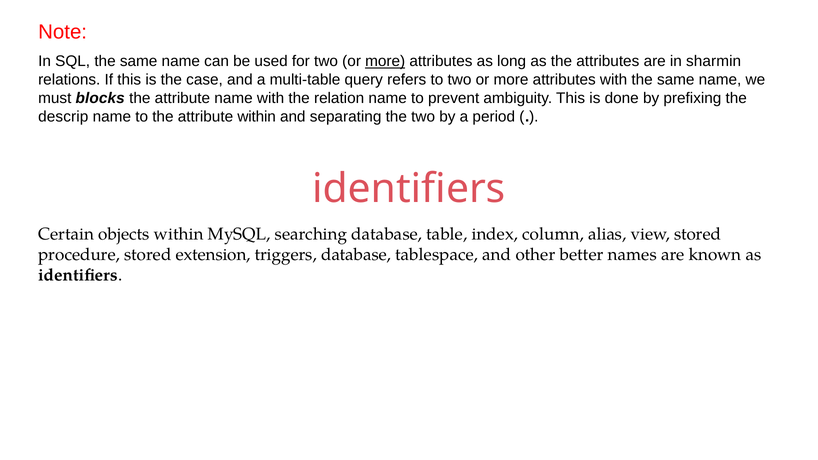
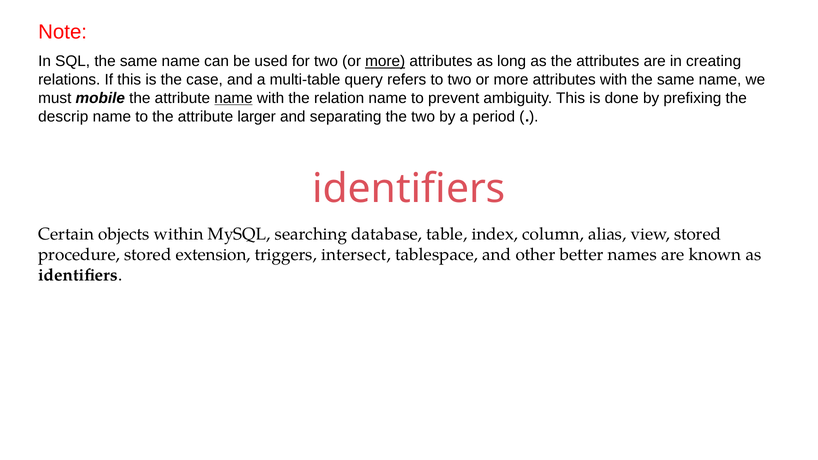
sharmin: sharmin -> creating (714, 61)
blocks: blocks -> mobile (100, 98)
name underline: none -> present (234, 98)
attribute within: within -> larger (257, 117)
triggers database: database -> intersect (356, 255)
